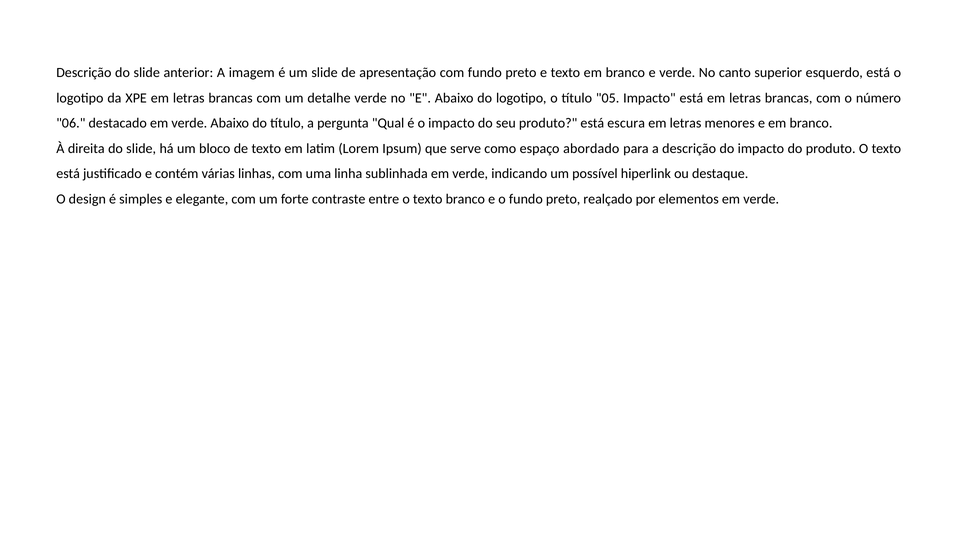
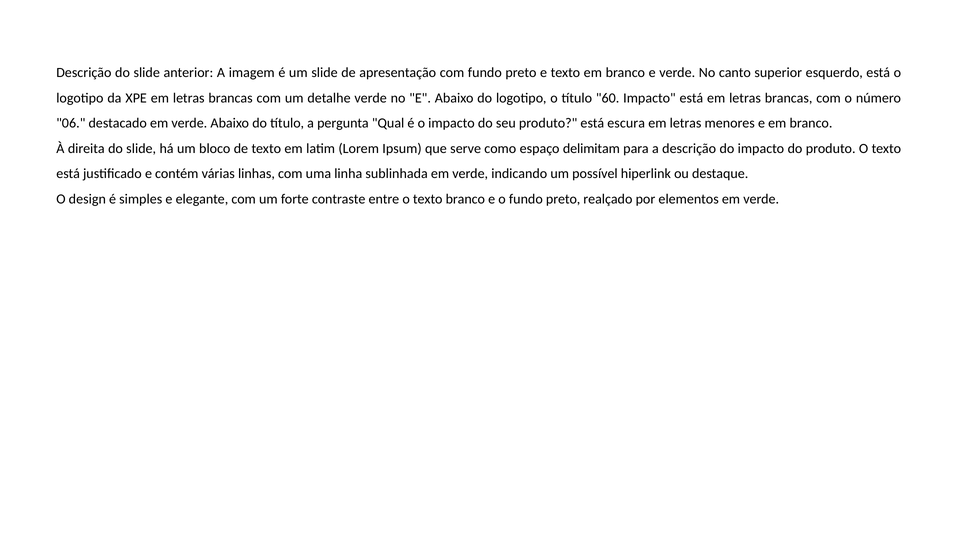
05: 05 -> 60 (608, 98)
abordado: abordado -> delimitam (591, 149)
